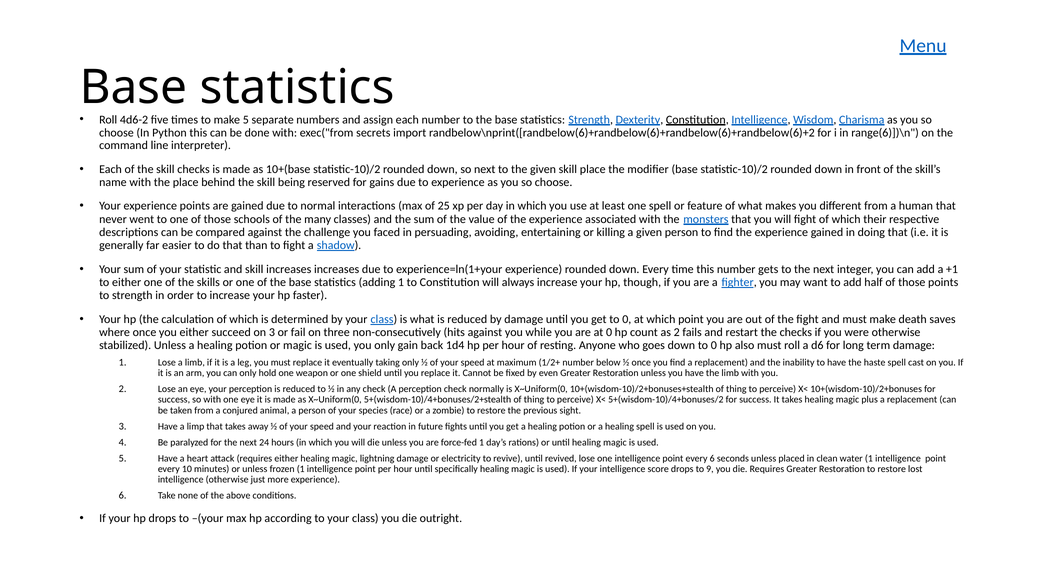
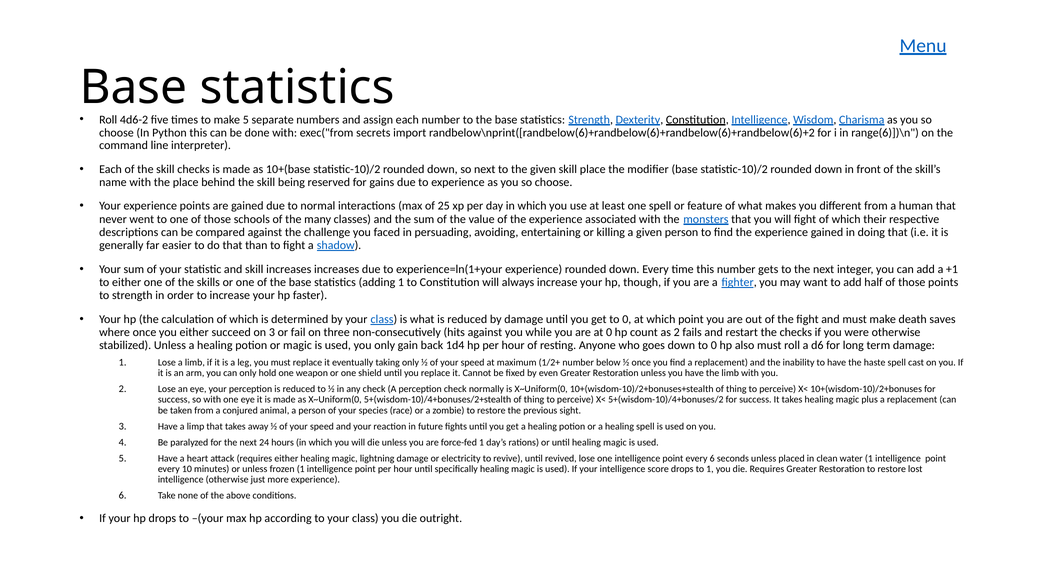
to 9: 9 -> 1 (710, 469)
